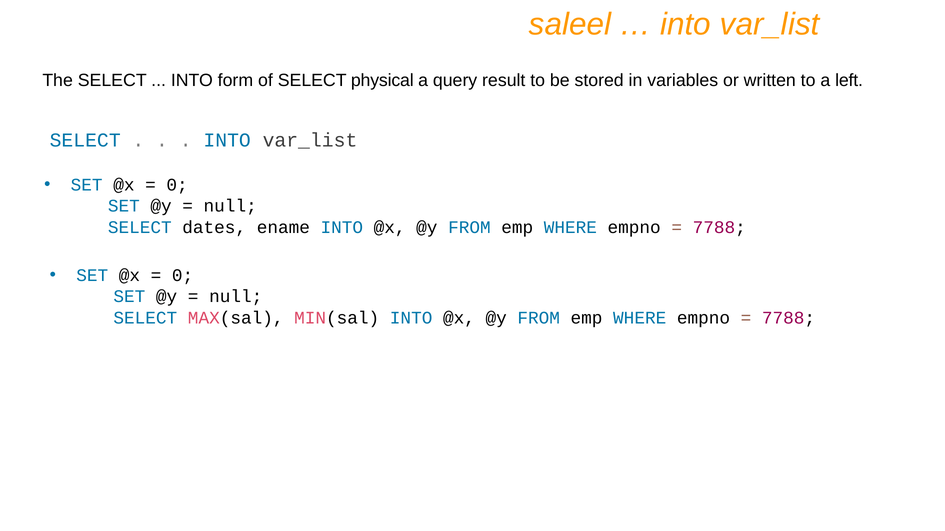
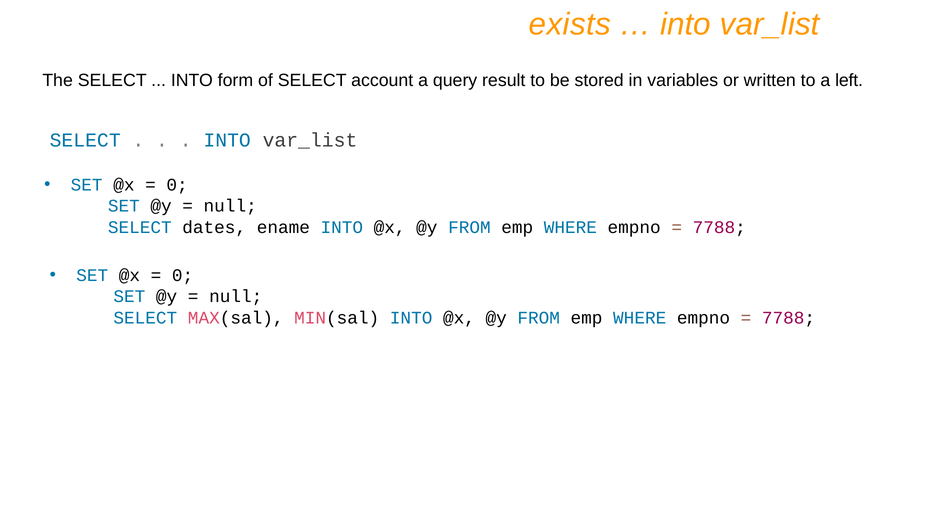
saleel: saleel -> exists (570, 25)
physical: physical -> account (382, 80)
